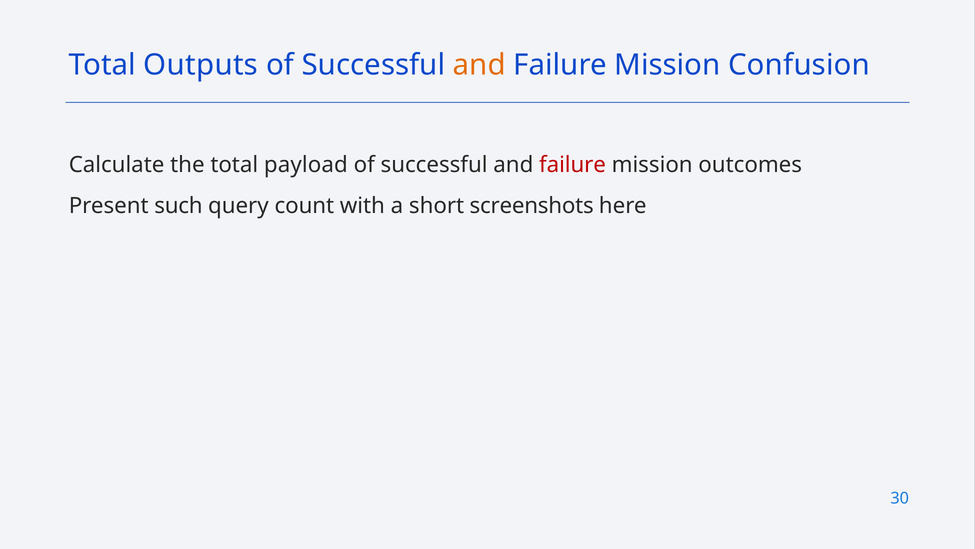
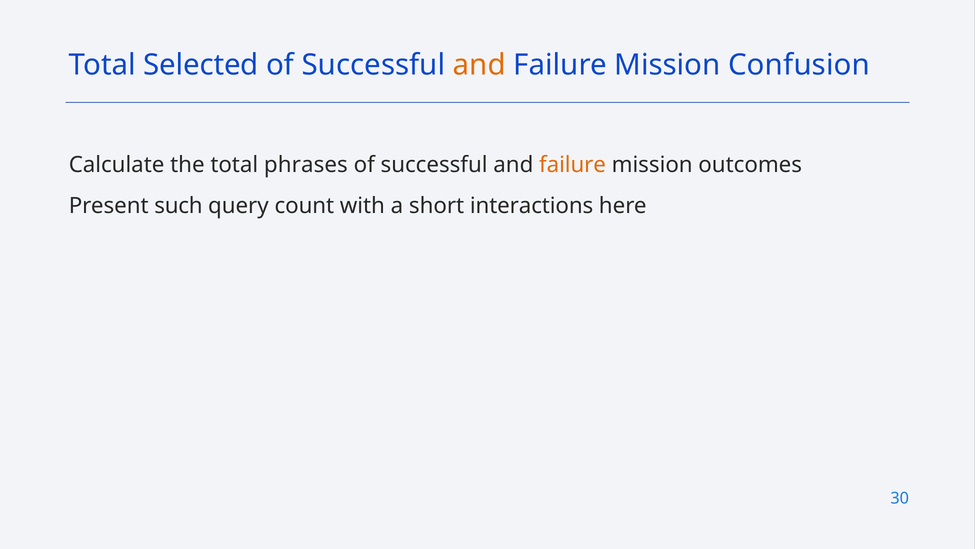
Outputs: Outputs -> Selected (201, 65)
payload: payload -> phrases (306, 165)
failure colour: red -> orange (573, 165)
screenshots: screenshots -> interactions (532, 206)
